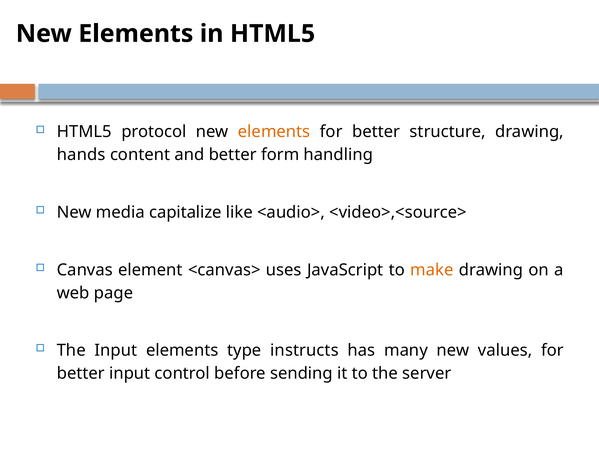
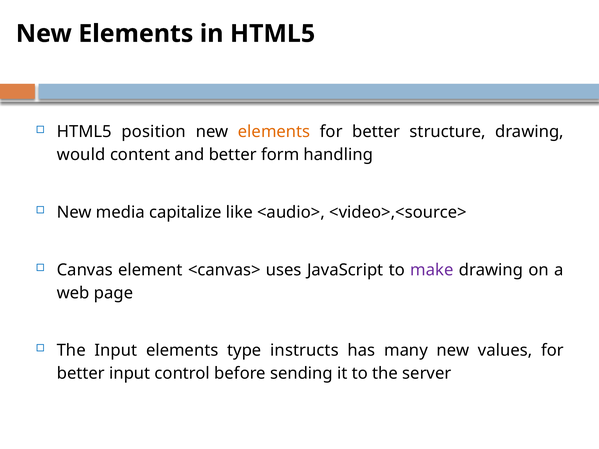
protocol: protocol -> position (154, 132)
hands: hands -> would (81, 155)
make colour: orange -> purple (432, 270)
